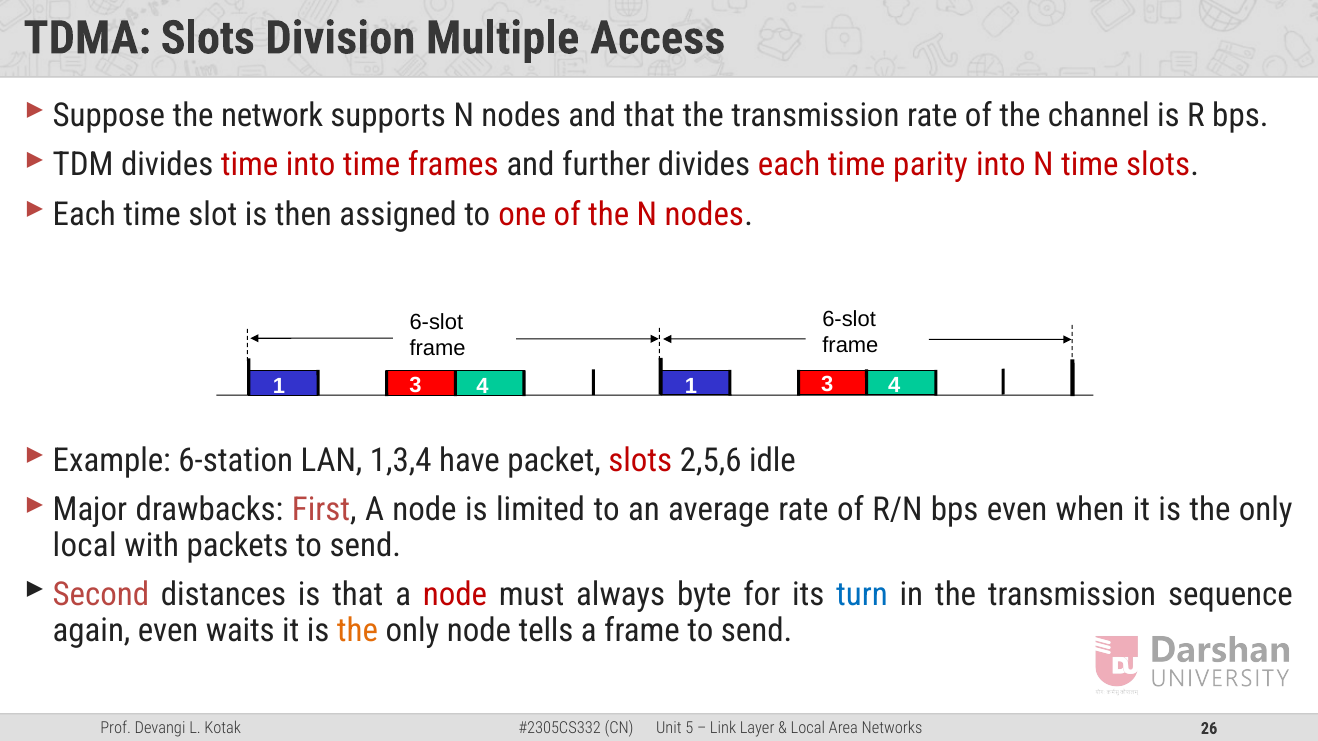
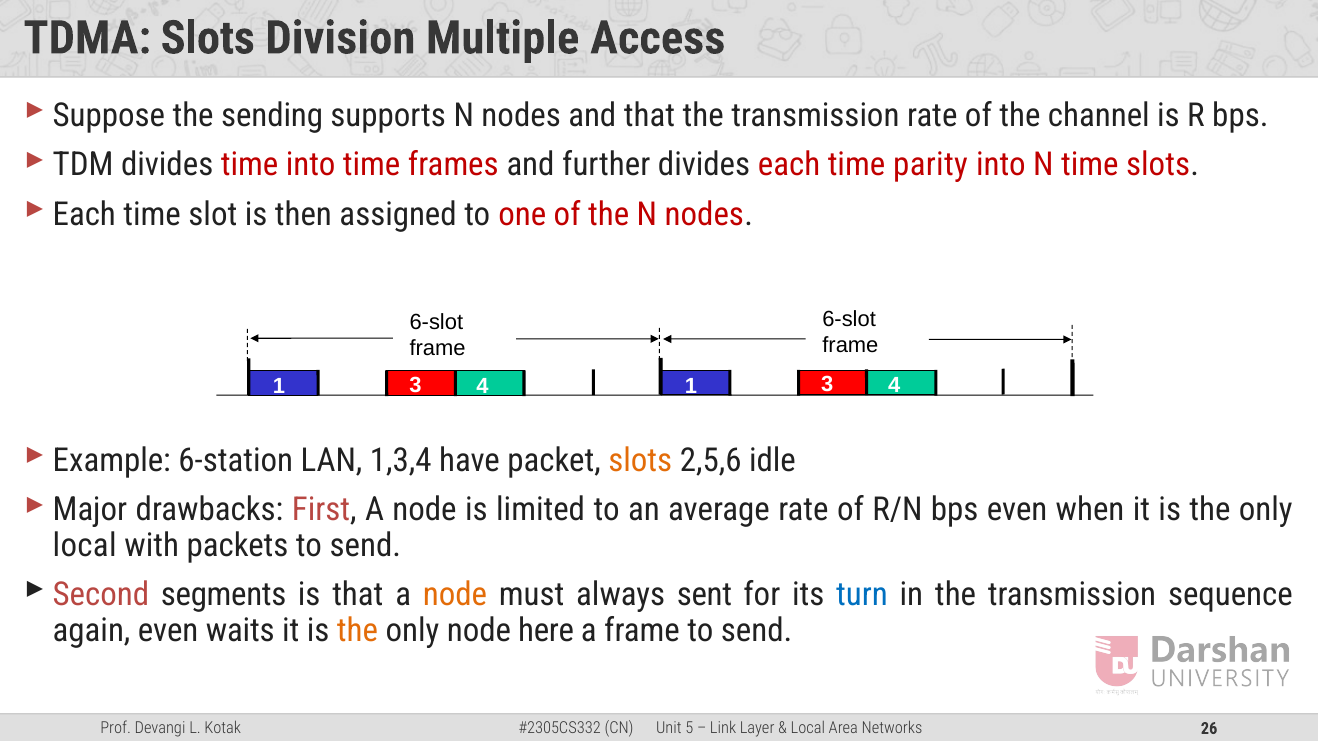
network: network -> sending (272, 116)
slots colour: red -> orange (640, 461)
distances: distances -> segments (224, 595)
node colour: red -> orange (455, 595)
byte: byte -> sent (704, 595)
tells: tells -> here (546, 631)
